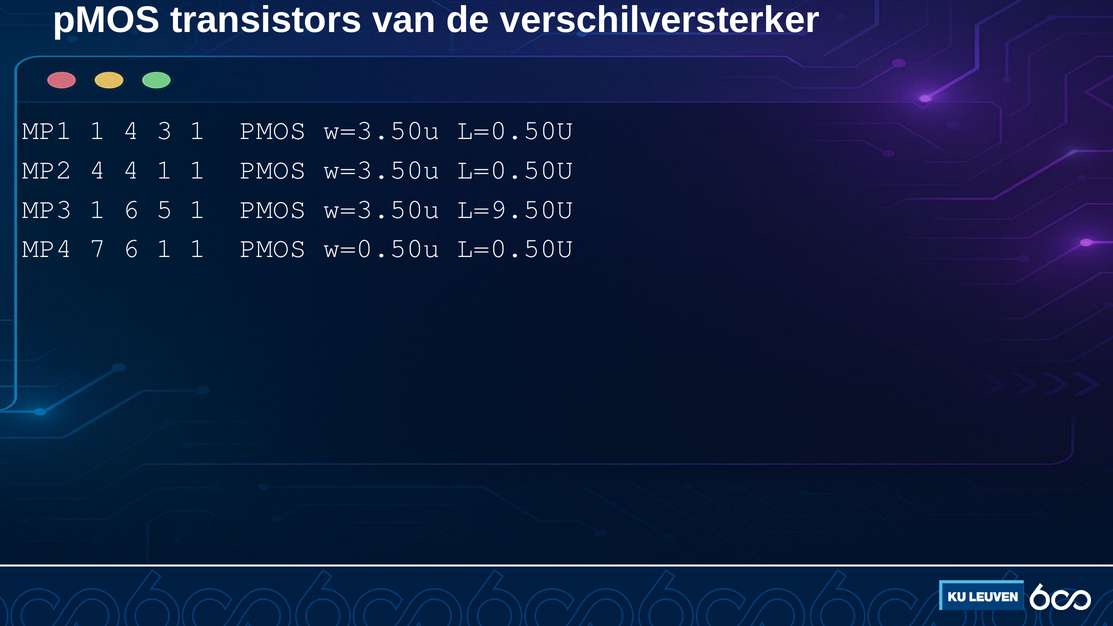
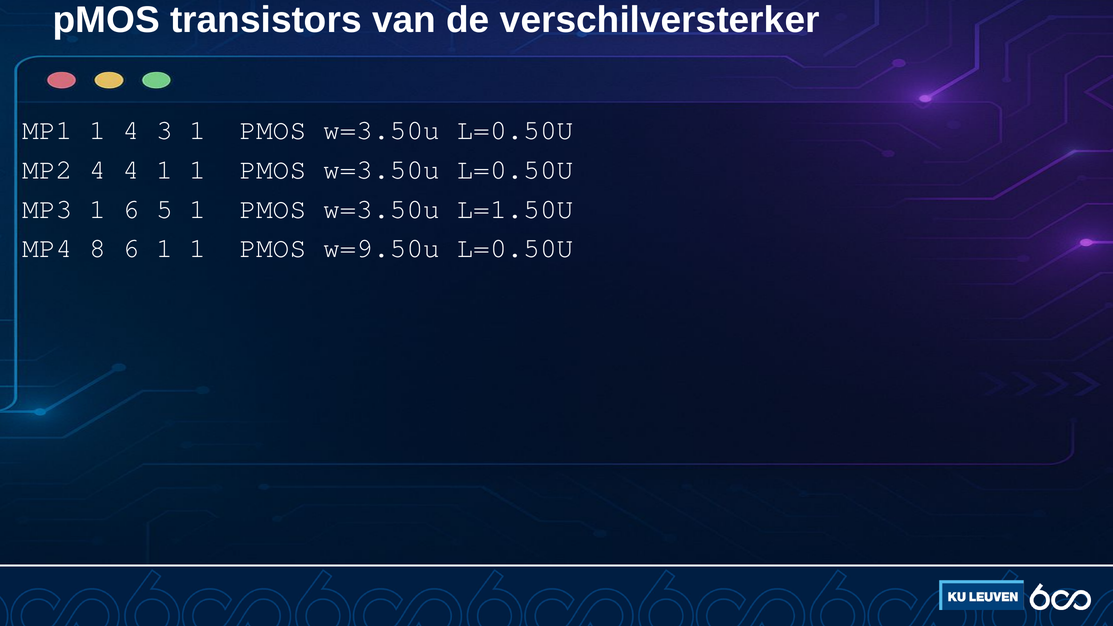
L=9.50U: L=9.50U -> L=1.50U (515, 209)
7: 7 -> 8 (98, 248)
w=0.50u: w=0.50u -> w=9.50u (381, 248)
